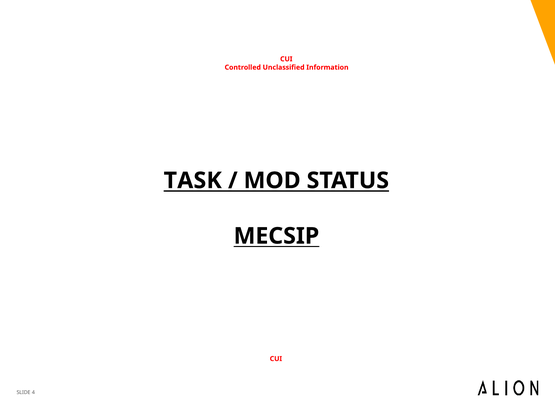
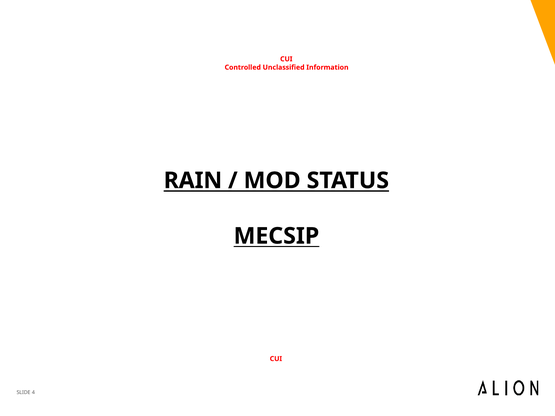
TASK: TASK -> RAIN (193, 181)
